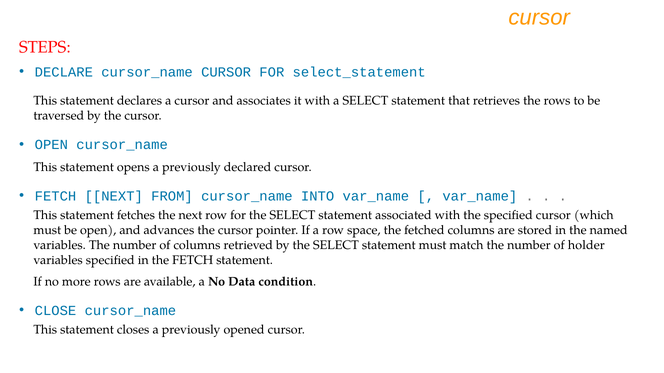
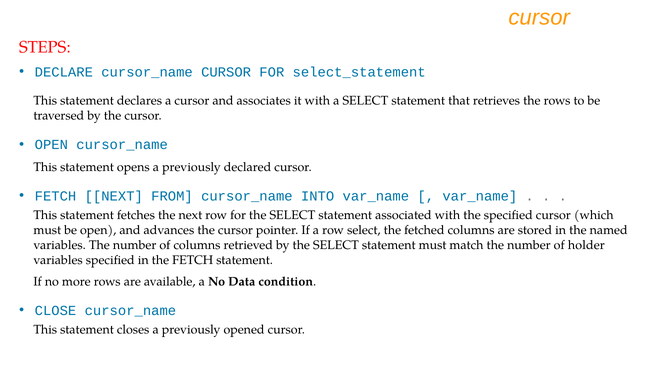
row space: space -> select (364, 230)
